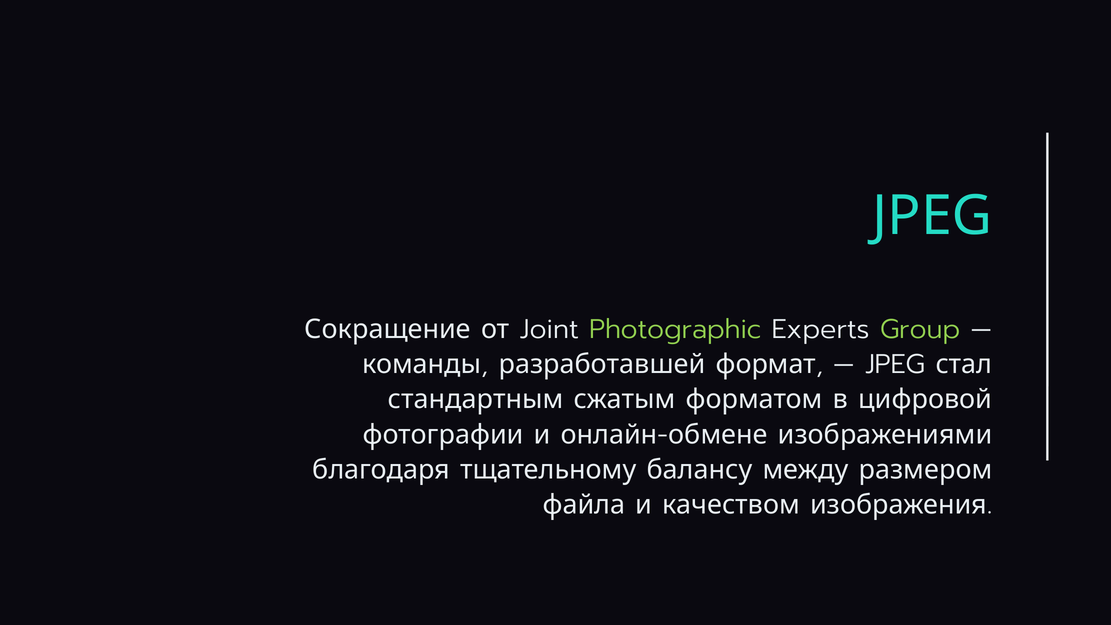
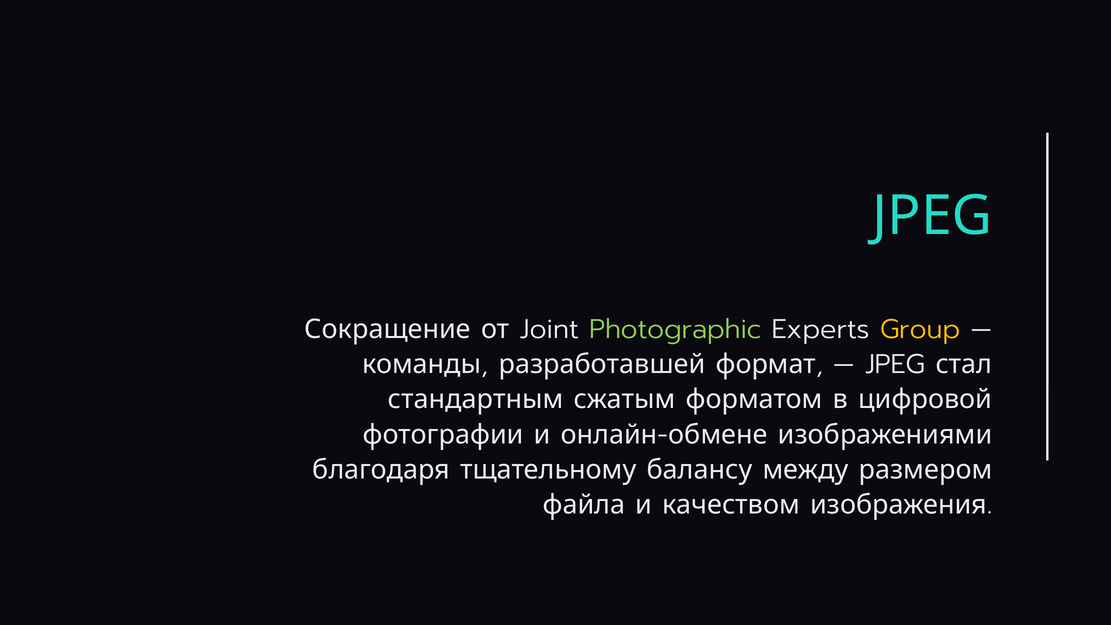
Group colour: light green -> yellow (920, 329)
